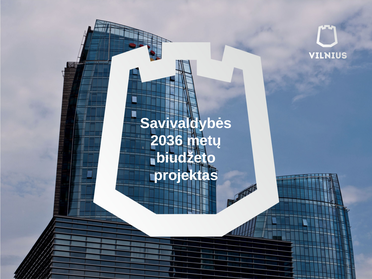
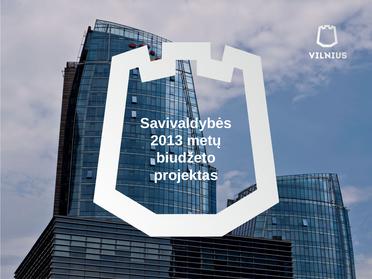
2036: 2036 -> 2013 (167, 141)
